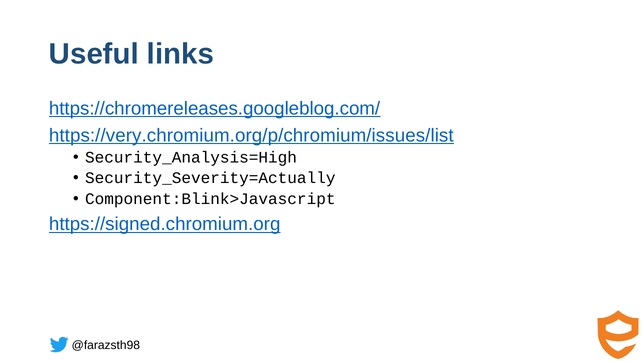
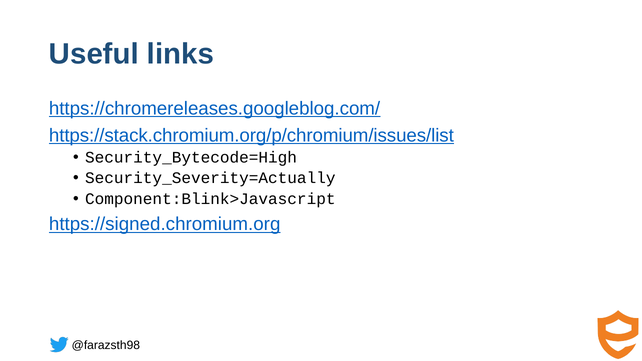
https://very.chromium.org/p/chromium/issues/list: https://very.chromium.org/p/chromium/issues/list -> https://stack.chromium.org/p/chromium/issues/list (251, 135)
Security_Analysis=High: Security_Analysis=High -> Security_Bytecode=High (191, 158)
